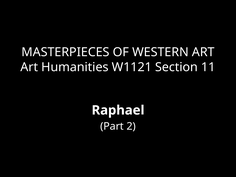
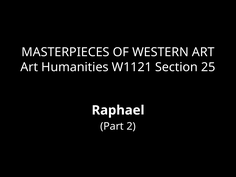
11: 11 -> 25 (208, 67)
